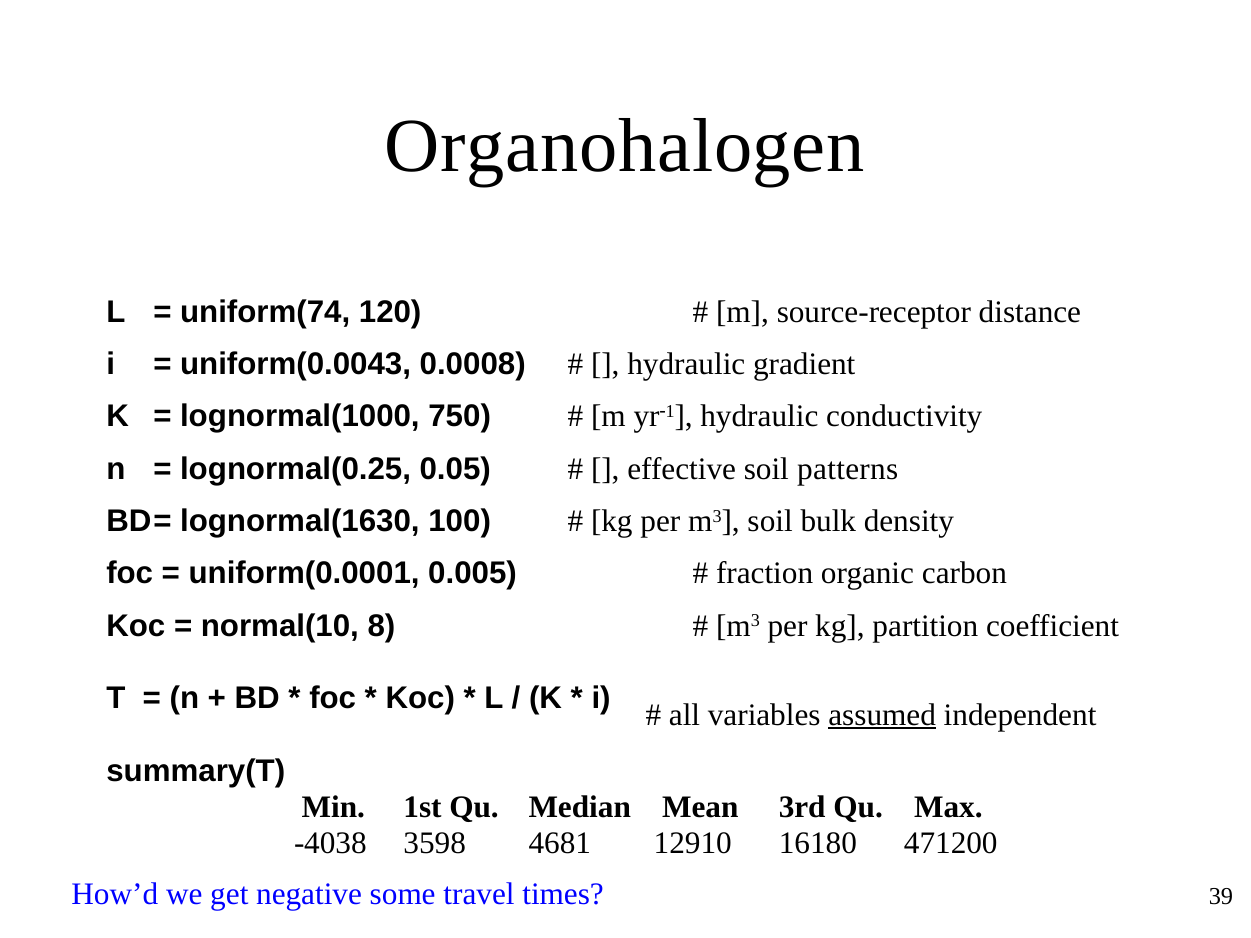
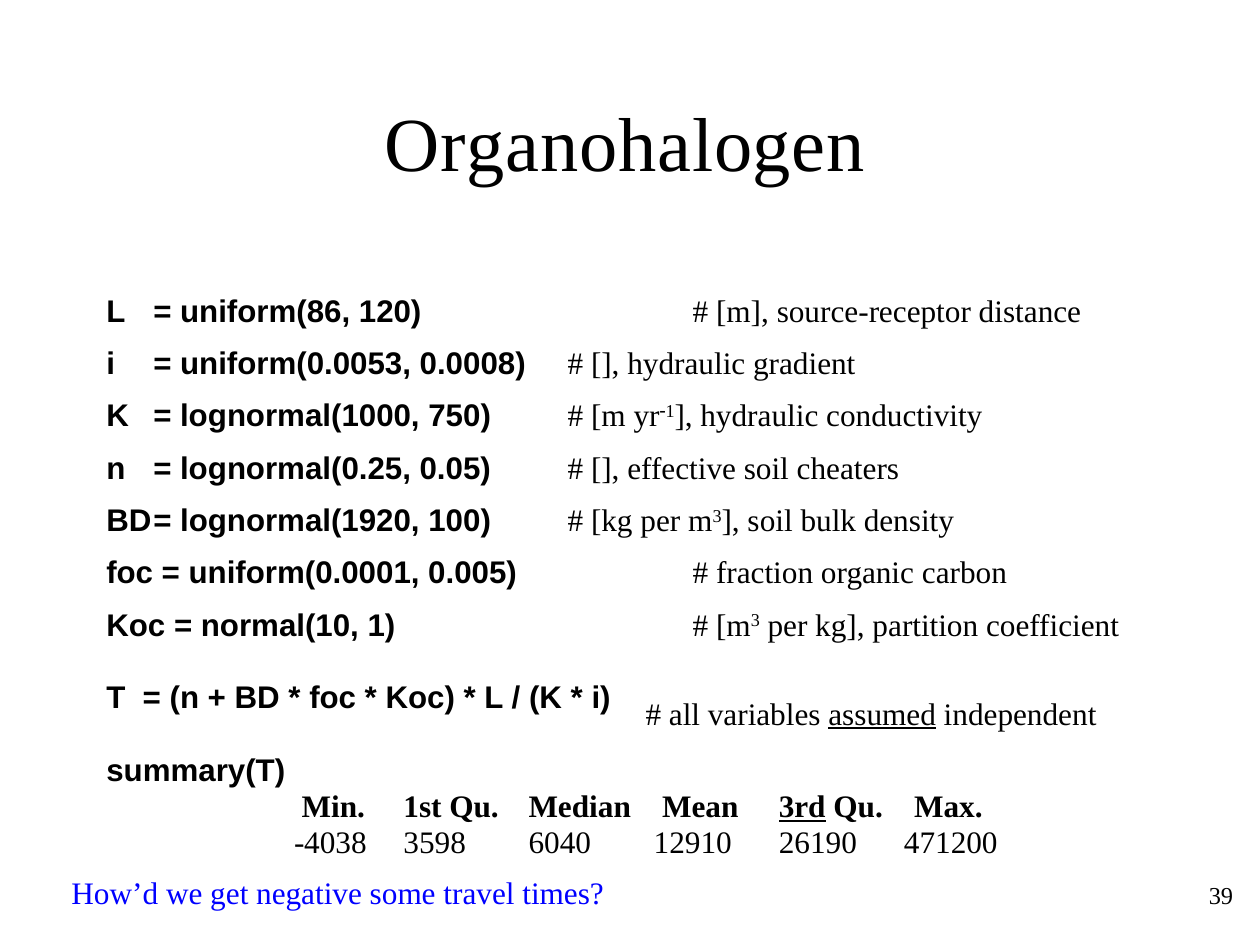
uniform(74: uniform(74 -> uniform(86 (265, 312)
uniform(0.0043: uniform(0.0043 -> uniform(0.0053 (296, 364)
patterns: patterns -> cheaters (848, 469)
lognormal(1630: lognormal(1630 -> lognormal(1920 (300, 521)
8: 8 -> 1 (381, 626)
3rd underline: none -> present (802, 807)
4681: 4681 -> 6040 (560, 844)
16180: 16180 -> 26190 (818, 844)
